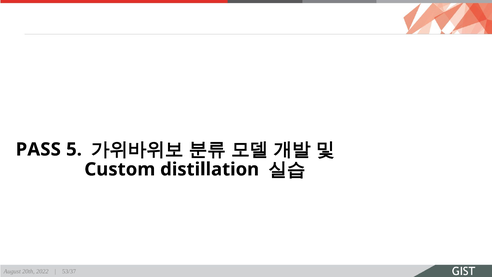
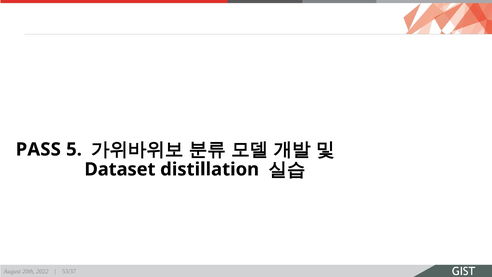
Custom: Custom -> Dataset (120, 169)
